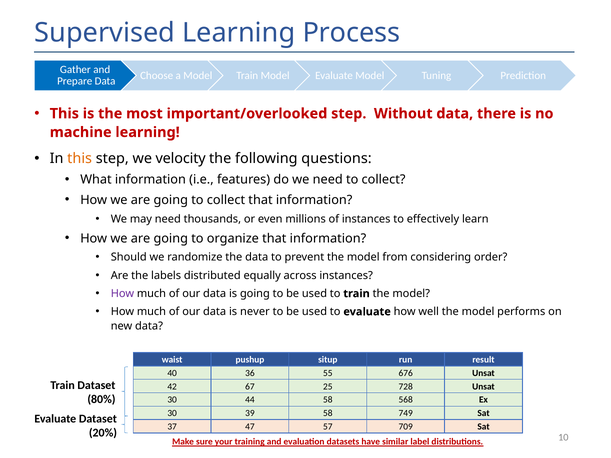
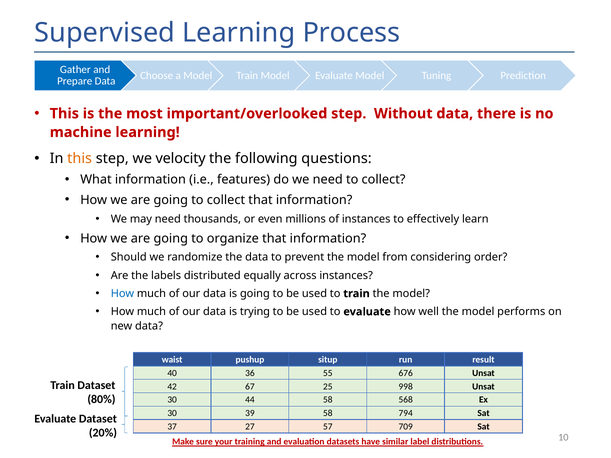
How colour: purple -> blue (122, 294)
never: never -> trying (255, 312)
728: 728 -> 998 (406, 387)
749: 749 -> 794 (406, 413)
47: 47 -> 27 (250, 427)
